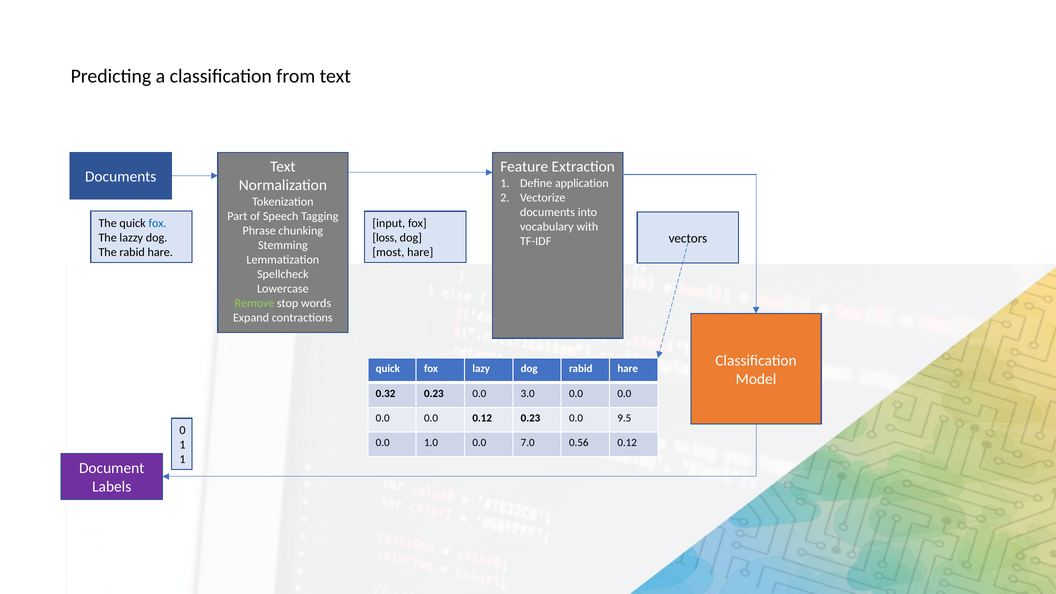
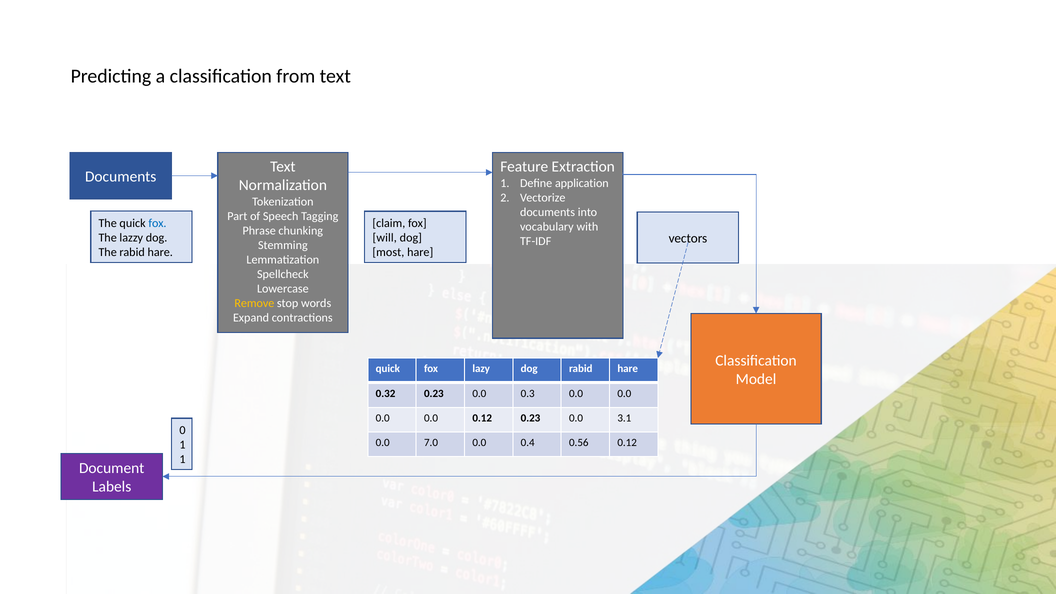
input: input -> claim (389, 223)
loss: loss -> will (385, 238)
Remove colour: light green -> yellow (254, 303)
3.0: 3.0 -> 0.3 (528, 393)
9.5: 9.5 -> 3.1 (624, 418)
1.0: 1.0 -> 7.0 (431, 443)
7.0: 7.0 -> 0.4 (528, 443)
